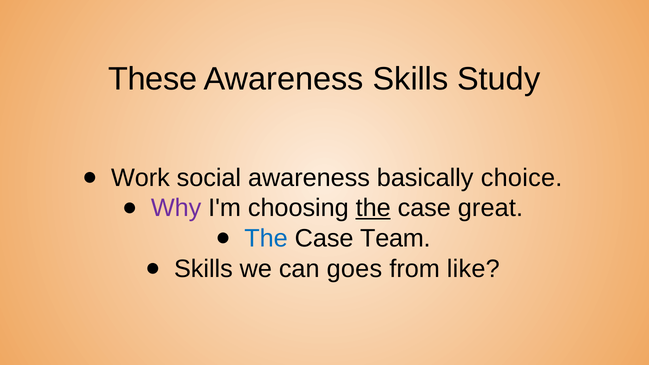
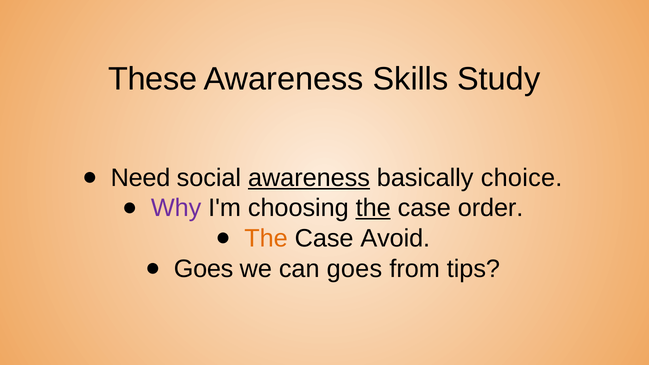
Work: Work -> Need (141, 178)
awareness underline: none -> present (309, 178)
great: great -> order (491, 208)
The colour: blue -> orange (266, 238)
Team: Team -> Avoid (395, 238)
Skills: Skills -> Goes (204, 269)
like: like -> tips (473, 269)
